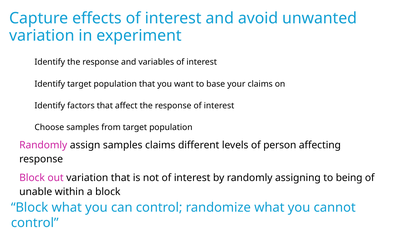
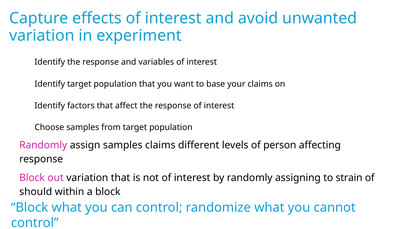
being: being -> strain (349, 177)
unable: unable -> should (36, 191)
